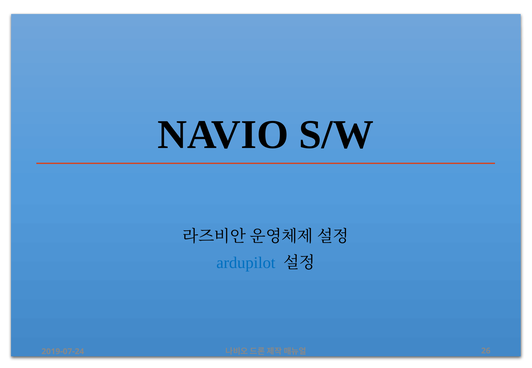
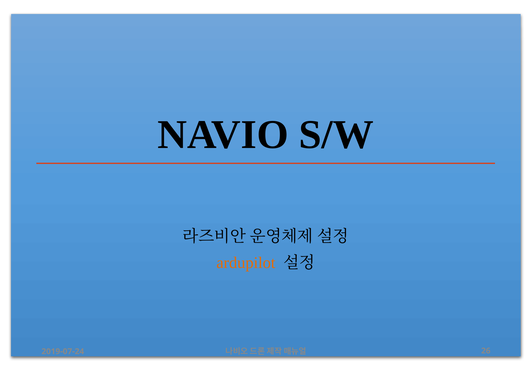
ardupilot colour: blue -> orange (246, 263)
